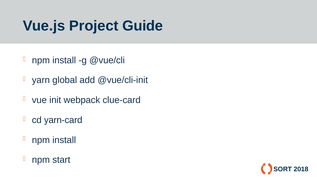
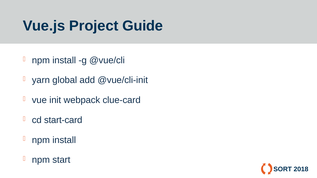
yarn-card: yarn-card -> start-card (63, 120)
